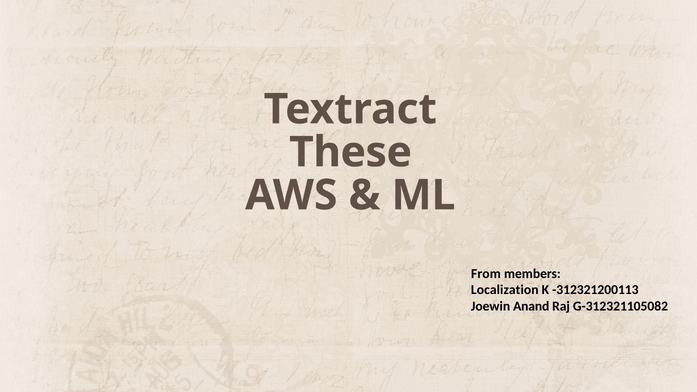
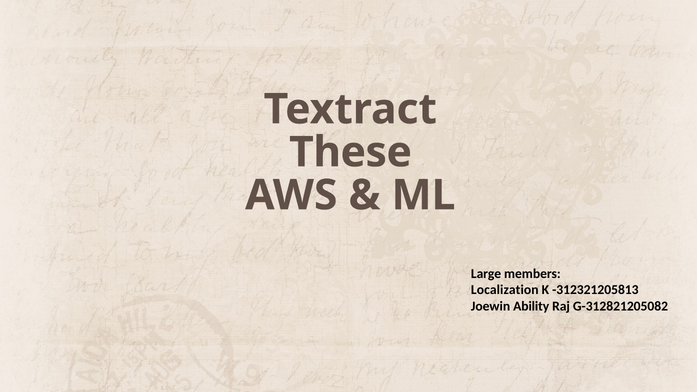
From: From -> Large (486, 274)
-312321200113: -312321200113 -> -312321205813 (595, 290)
Anand: Anand -> Ability (531, 306)
G-312321105082: G-312321105082 -> G-312821205082 (621, 306)
